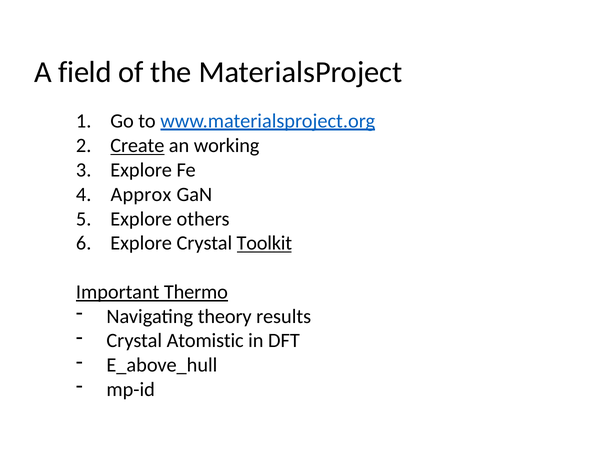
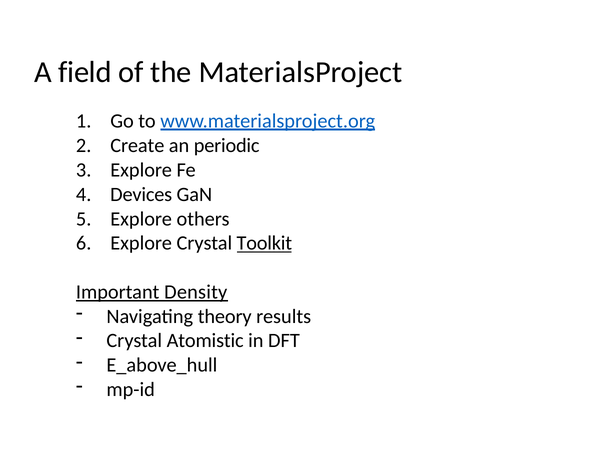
Create underline: present -> none (137, 146)
working: working -> periodic (227, 146)
Approx: Approx -> Devices (141, 195)
Thermo: Thermo -> Density (196, 292)
